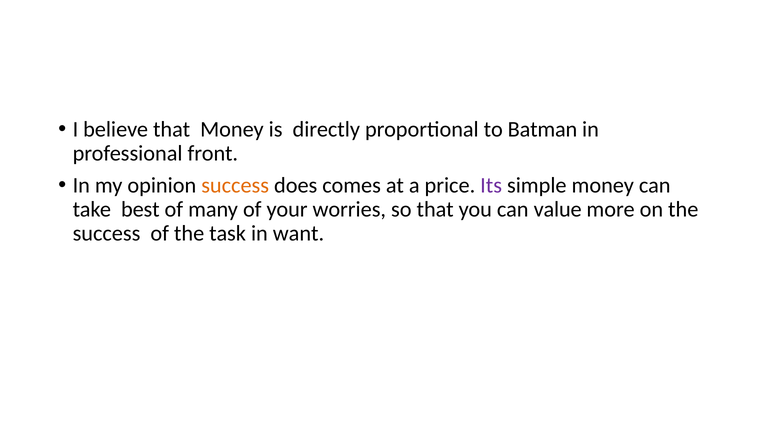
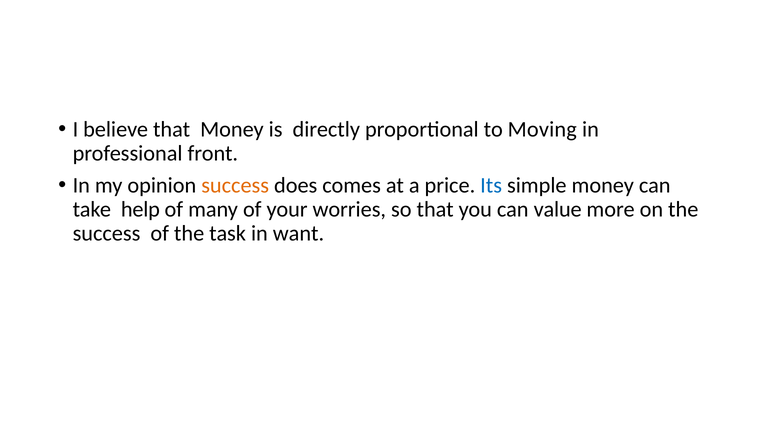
Batman: Batman -> Moving (542, 129)
Its colour: purple -> blue (491, 186)
best: best -> help (140, 210)
